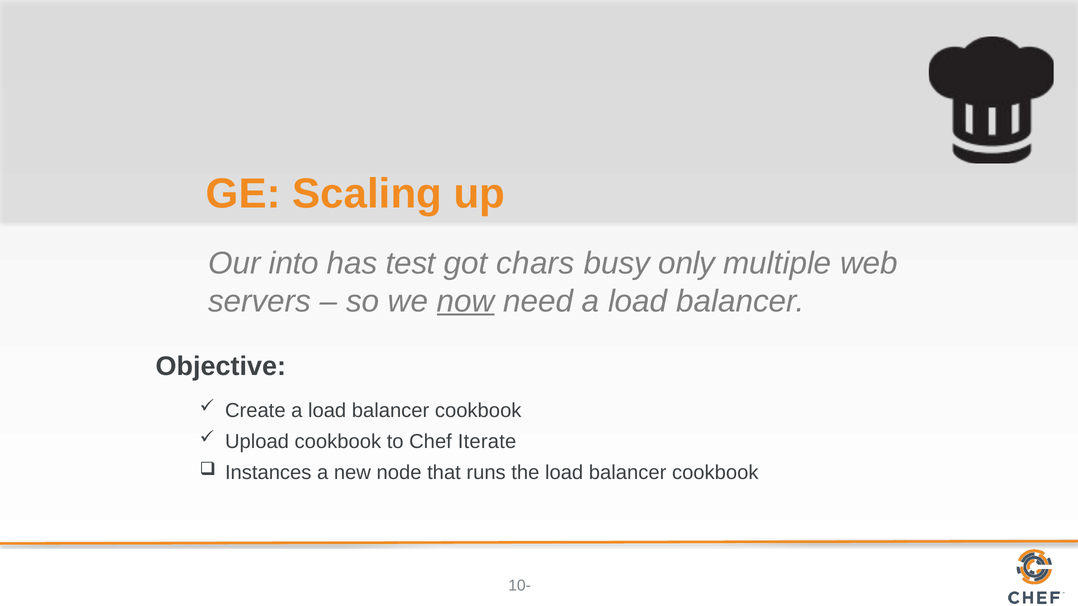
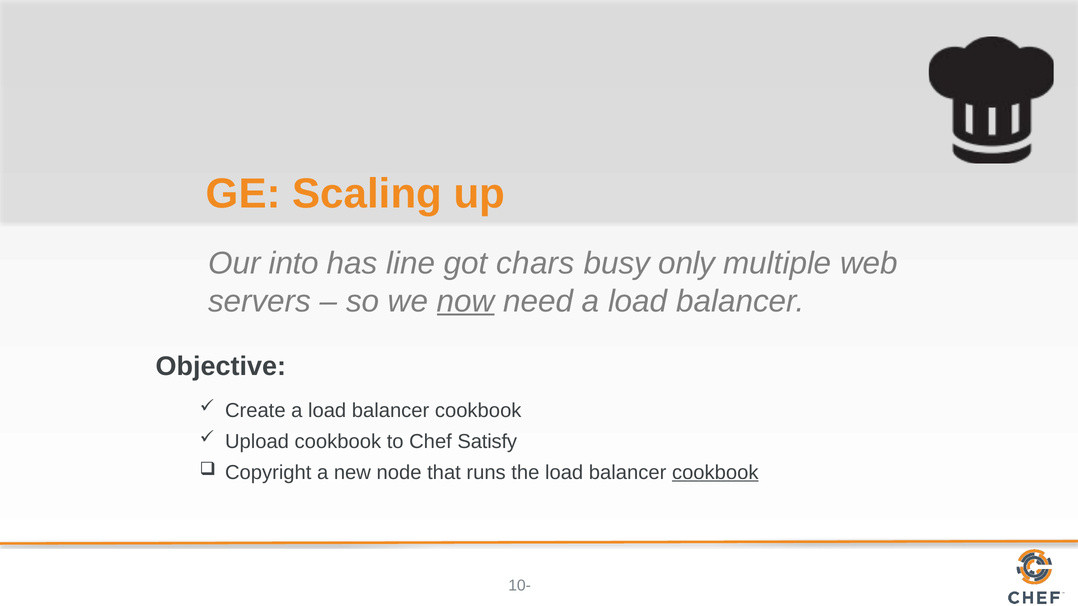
test: test -> line (411, 264)
Iterate: Iterate -> Satisfy (487, 442)
Instances: Instances -> Copyright (268, 473)
cookbook underline: none -> present (715, 473)
